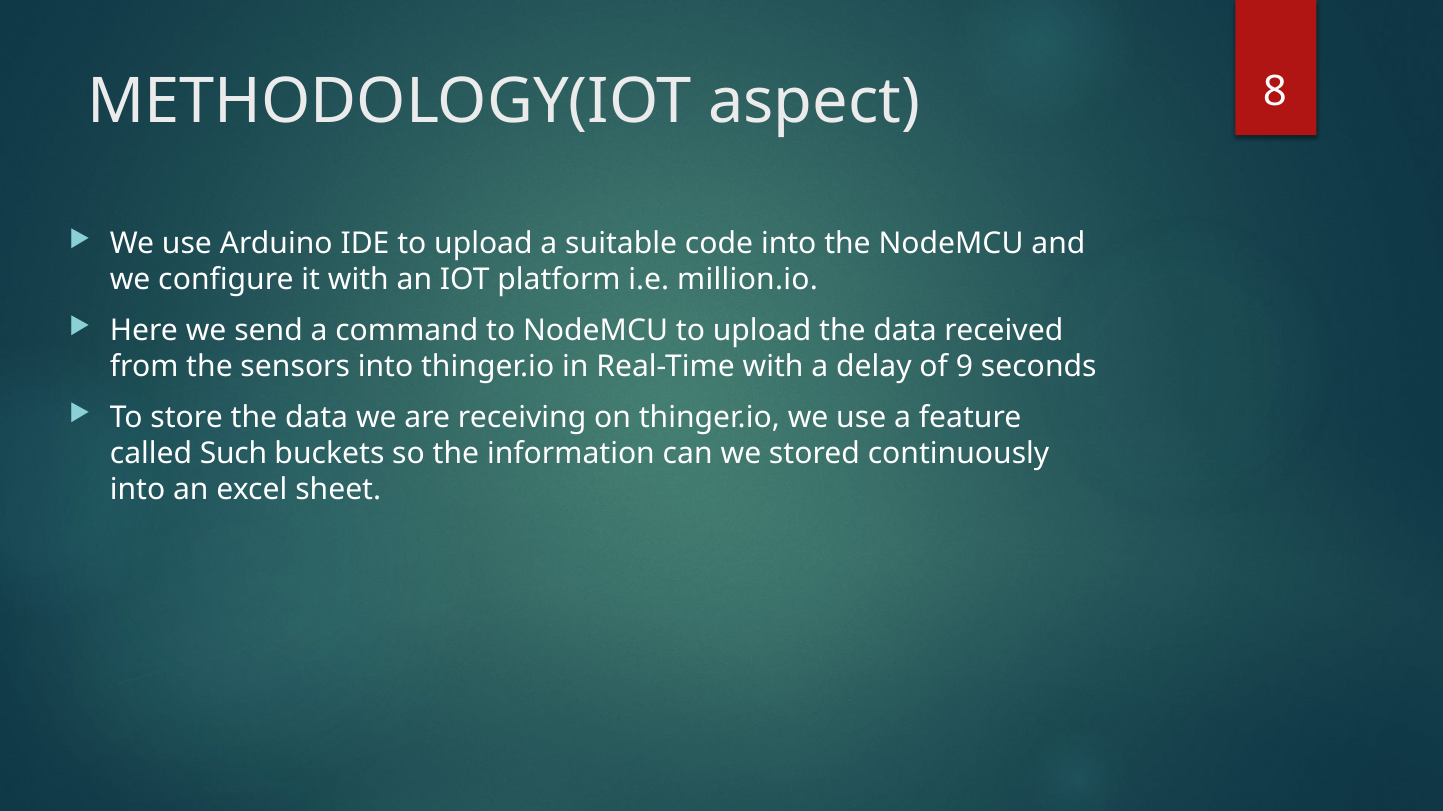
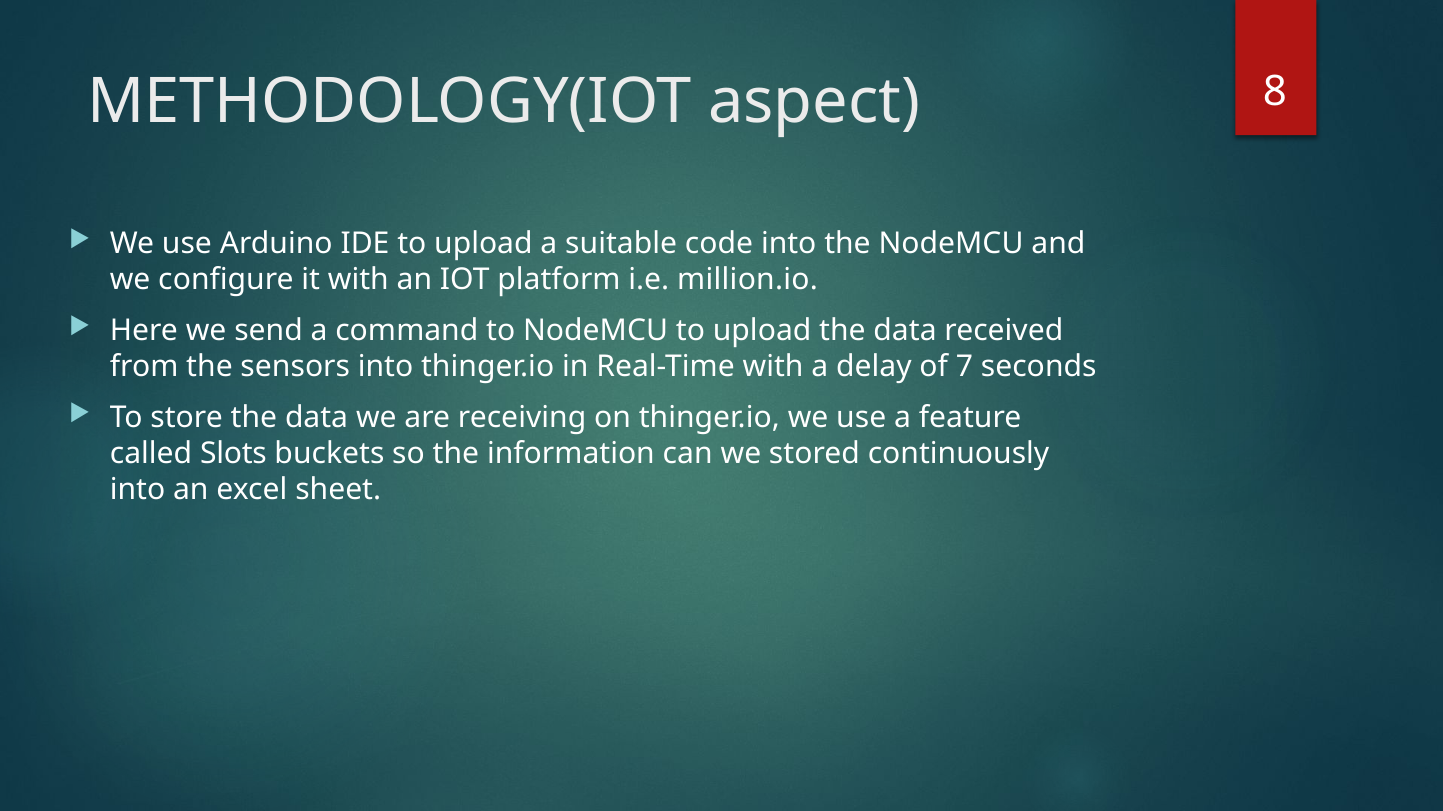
9: 9 -> 7 (964, 367)
Such: Such -> Slots (233, 454)
